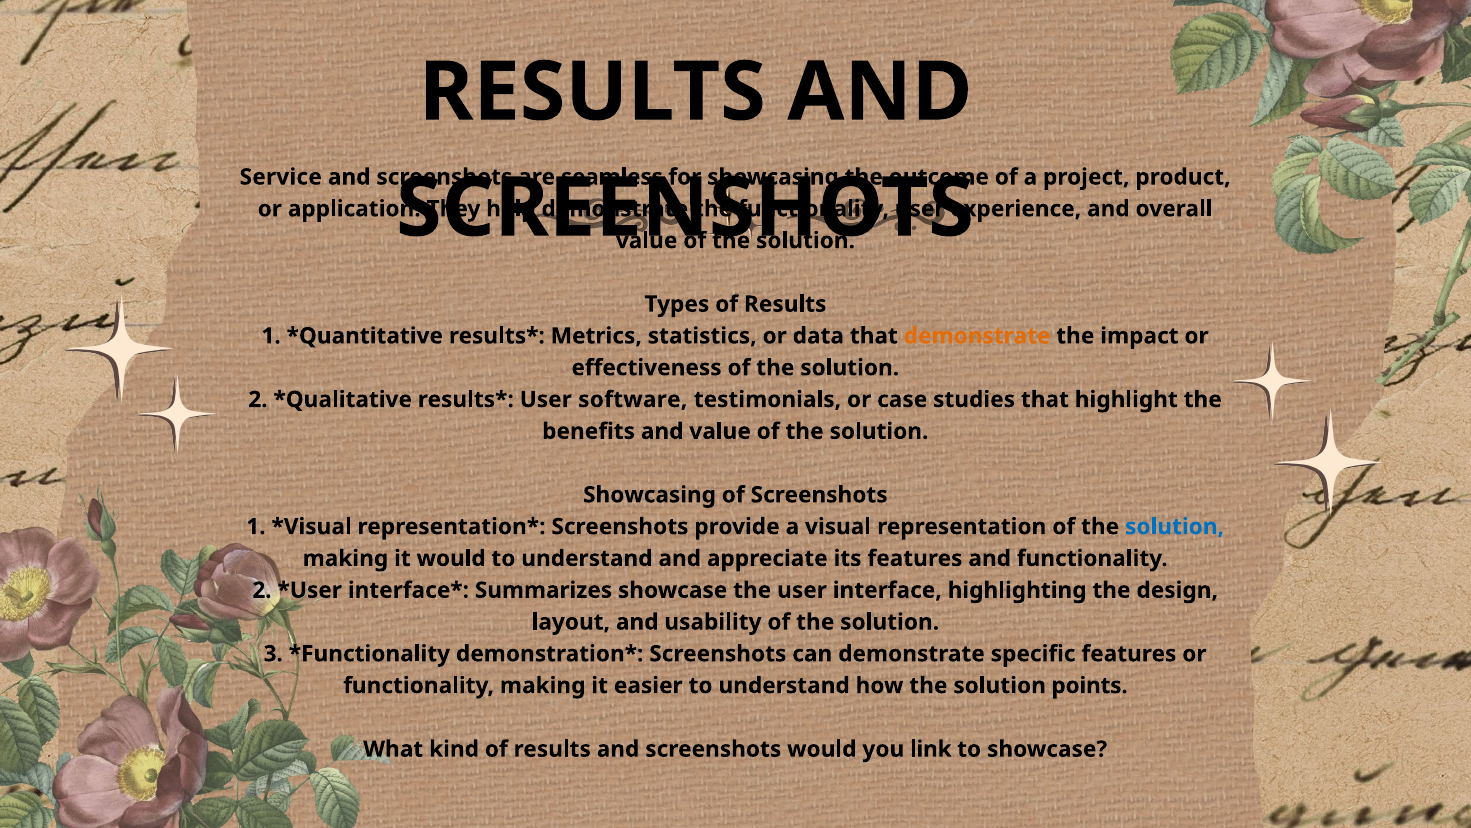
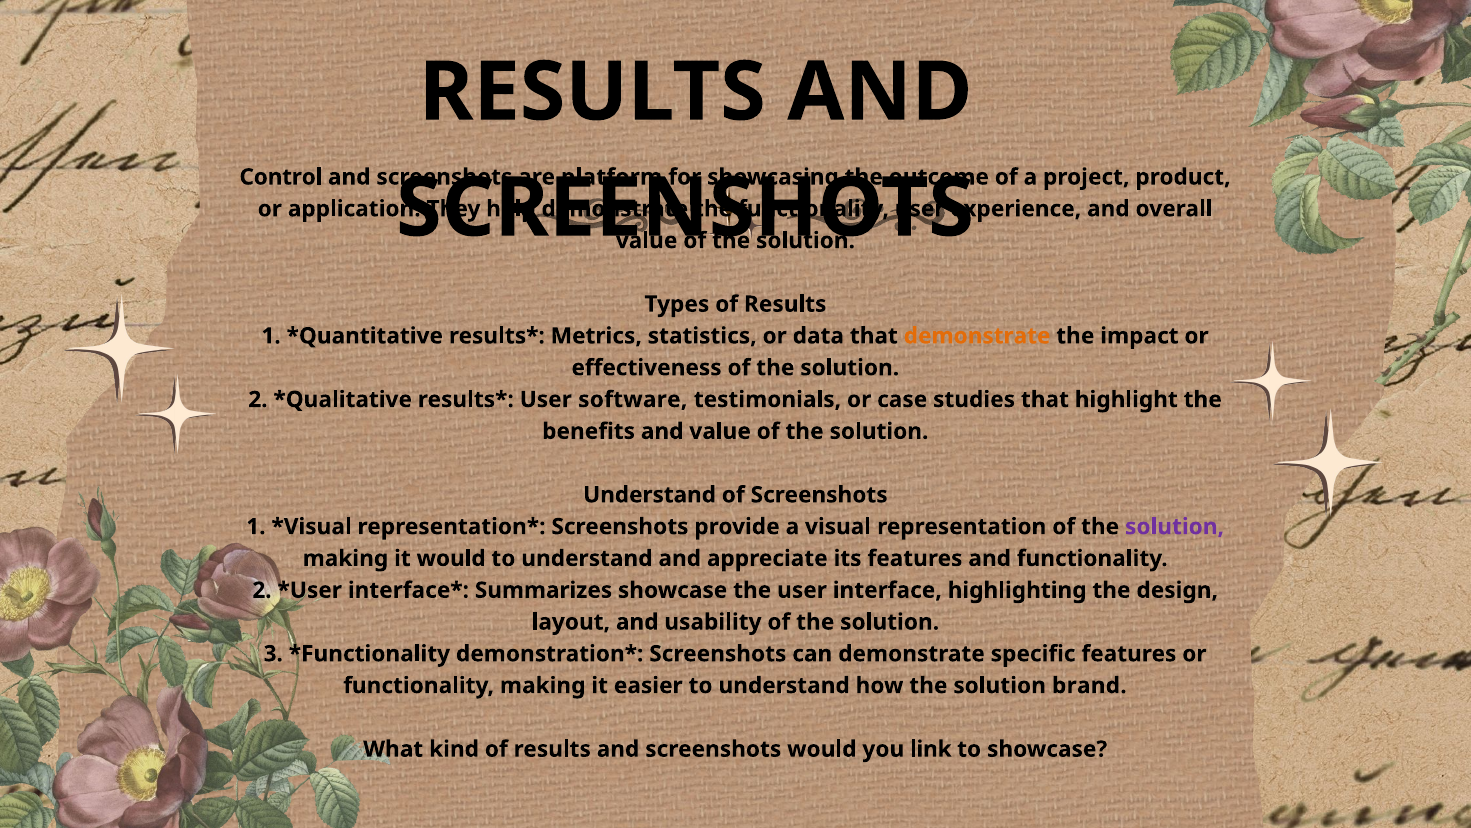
Service: Service -> Control (281, 177)
seamless: seamless -> platform (612, 177)
Showcasing: Showcasing -> Understand (650, 495)
solution colour: blue -> purple (1175, 526)
points: points -> brand (1089, 685)
